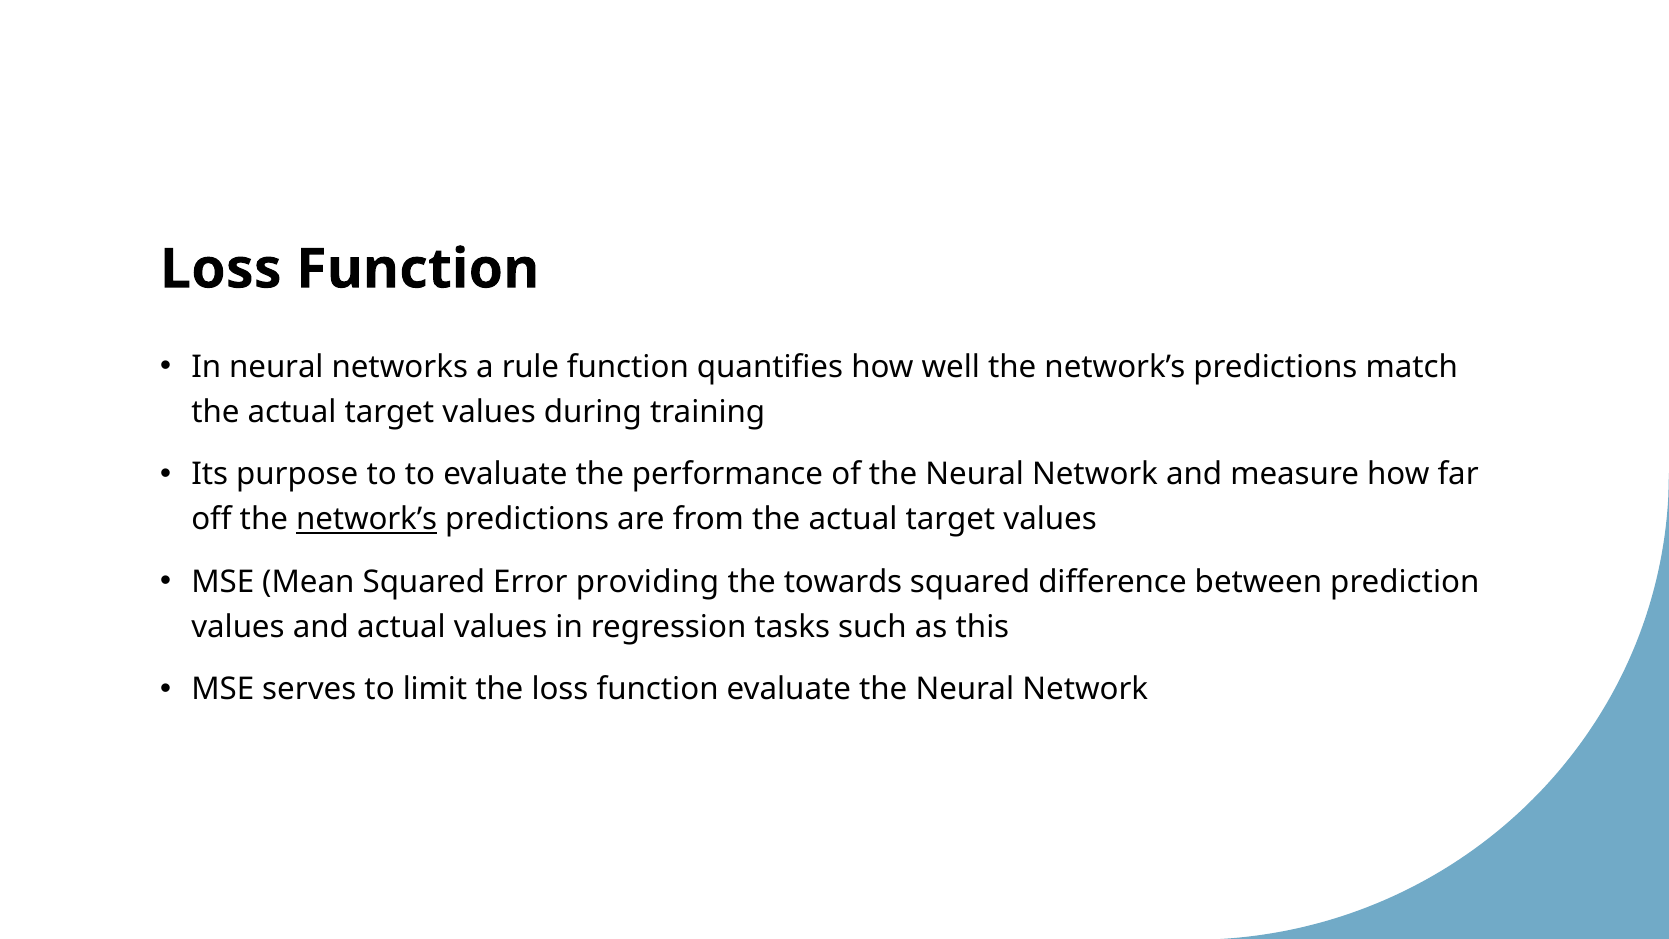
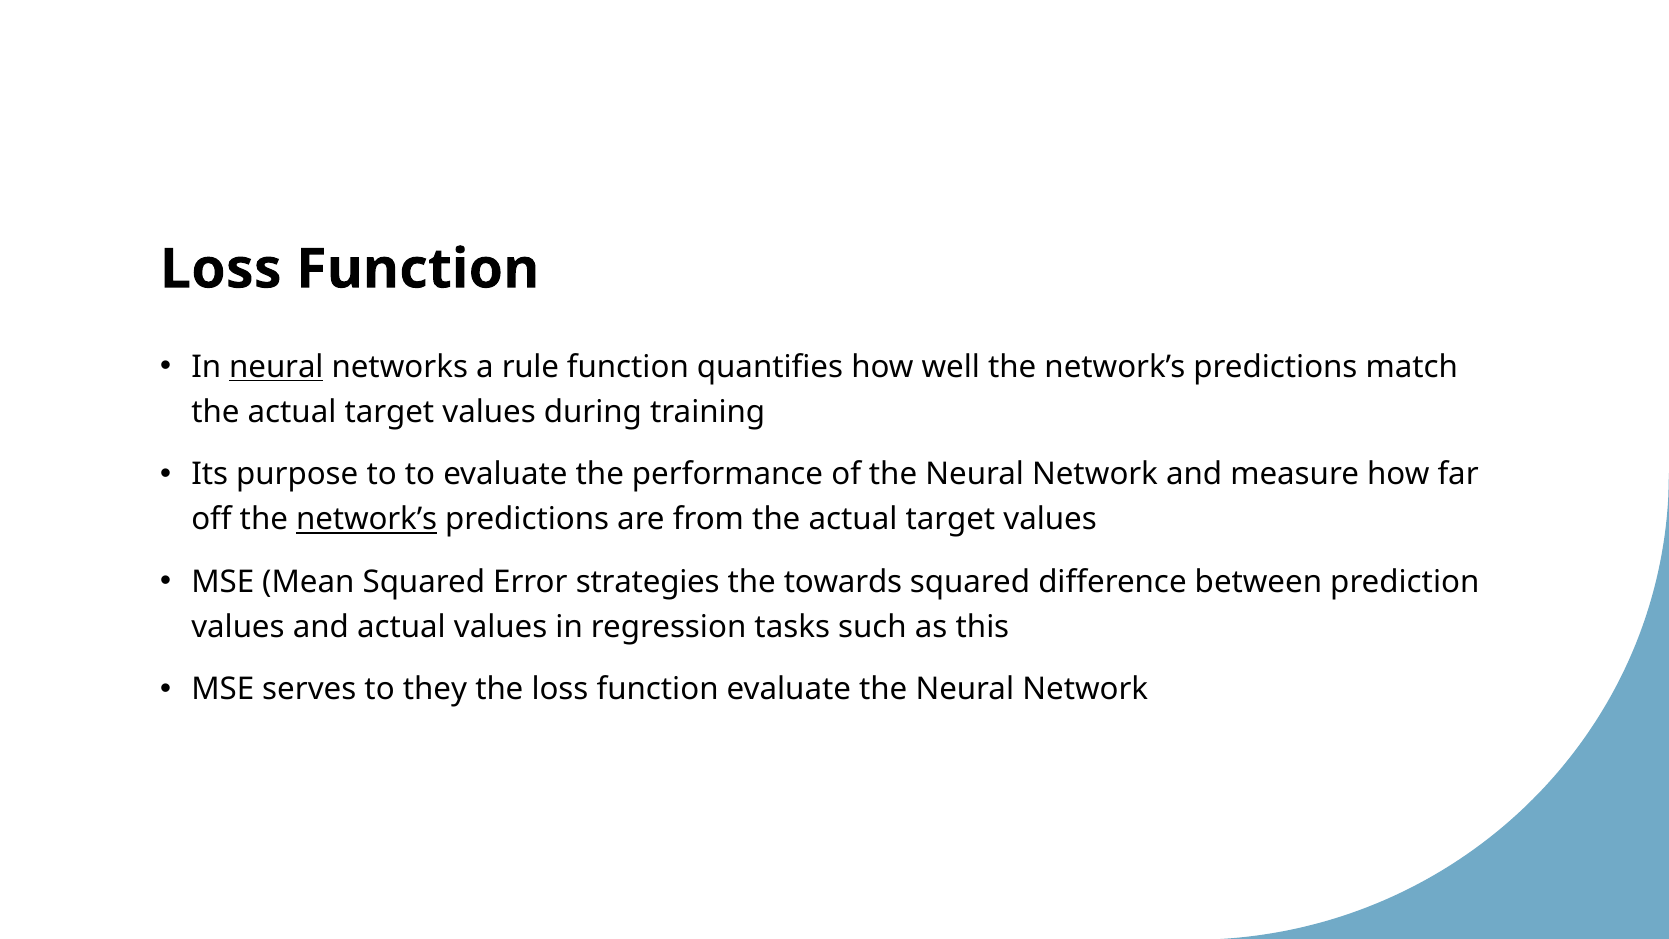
neural underline: none -> present (276, 367)
providing: providing -> strategies (648, 582)
limit: limit -> they (435, 689)
